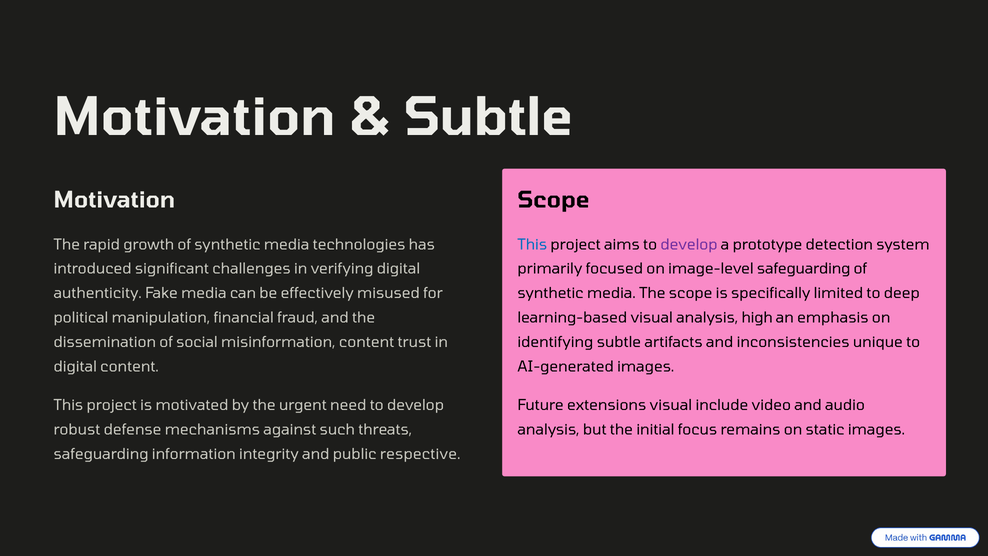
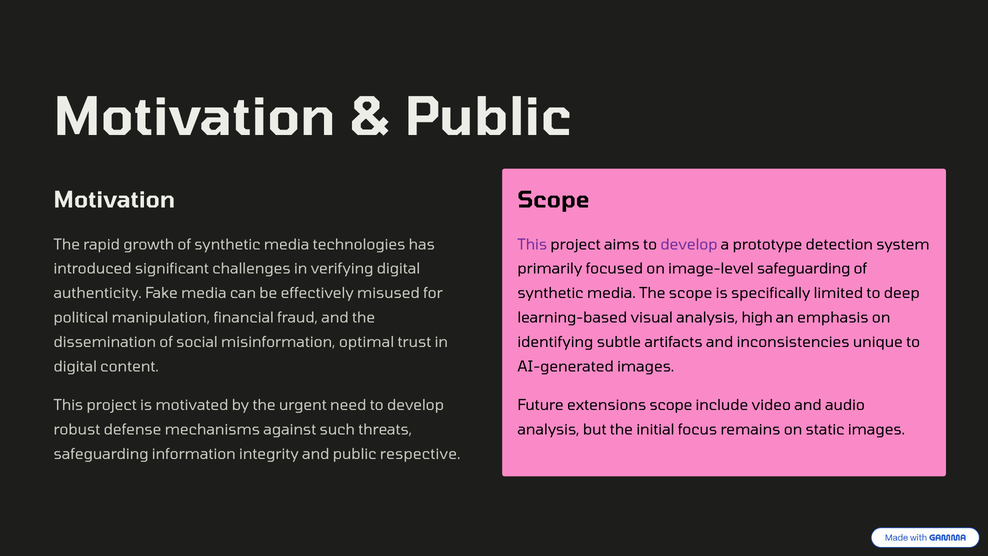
Subtle: Subtle -> Public (488, 118)
This colour: blue -> purple (532, 244)
misinformation content: content -> optimal (367, 342)
extensions visual: visual -> scope (671, 405)
